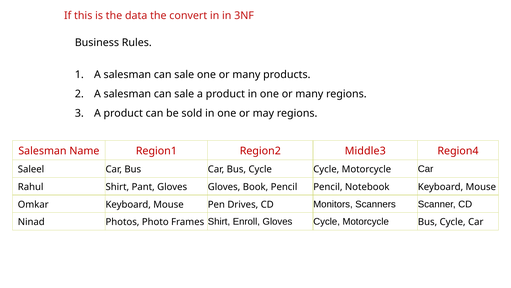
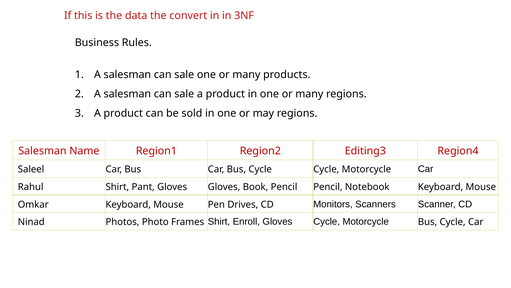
Middle3: Middle3 -> Editing3 (365, 151)
